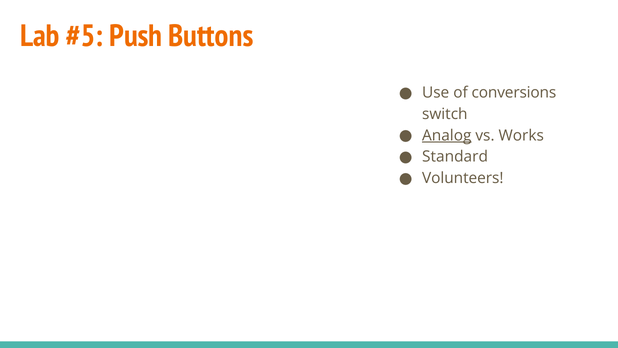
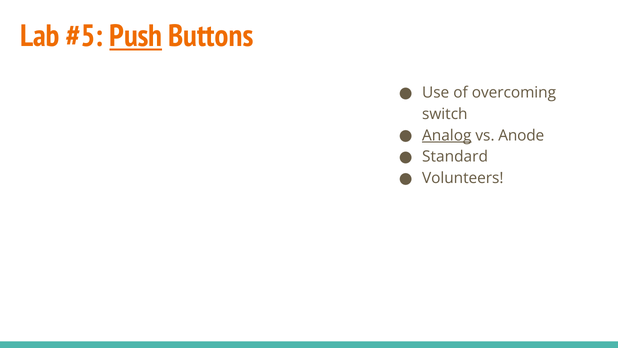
Push underline: none -> present (136, 36)
conversions: conversions -> overcoming (514, 93)
Works: Works -> Anode (521, 135)
